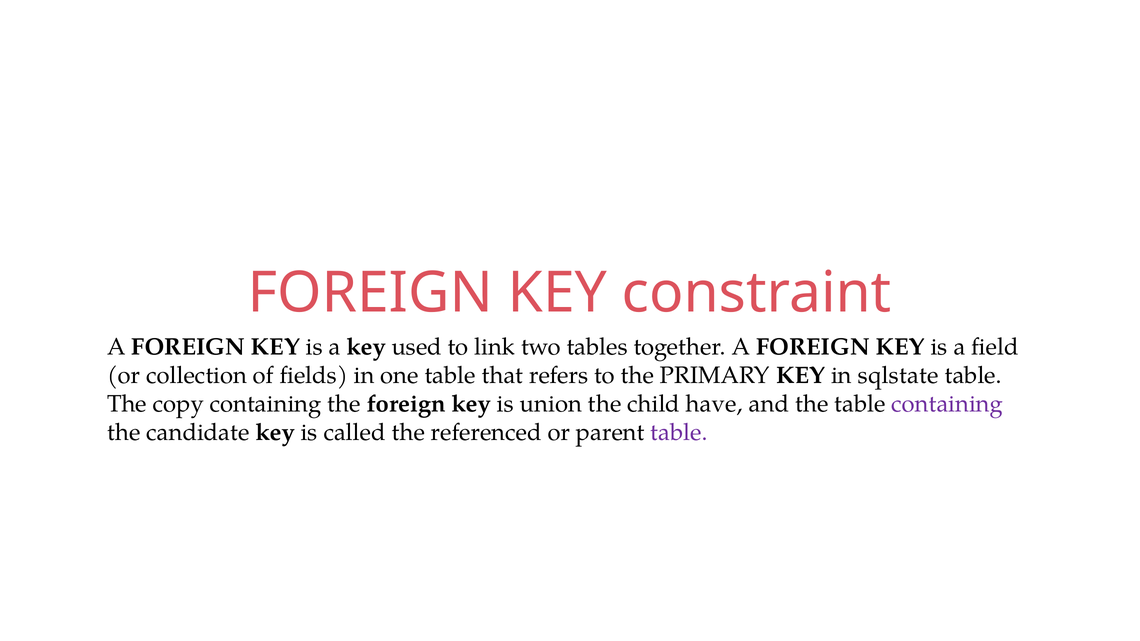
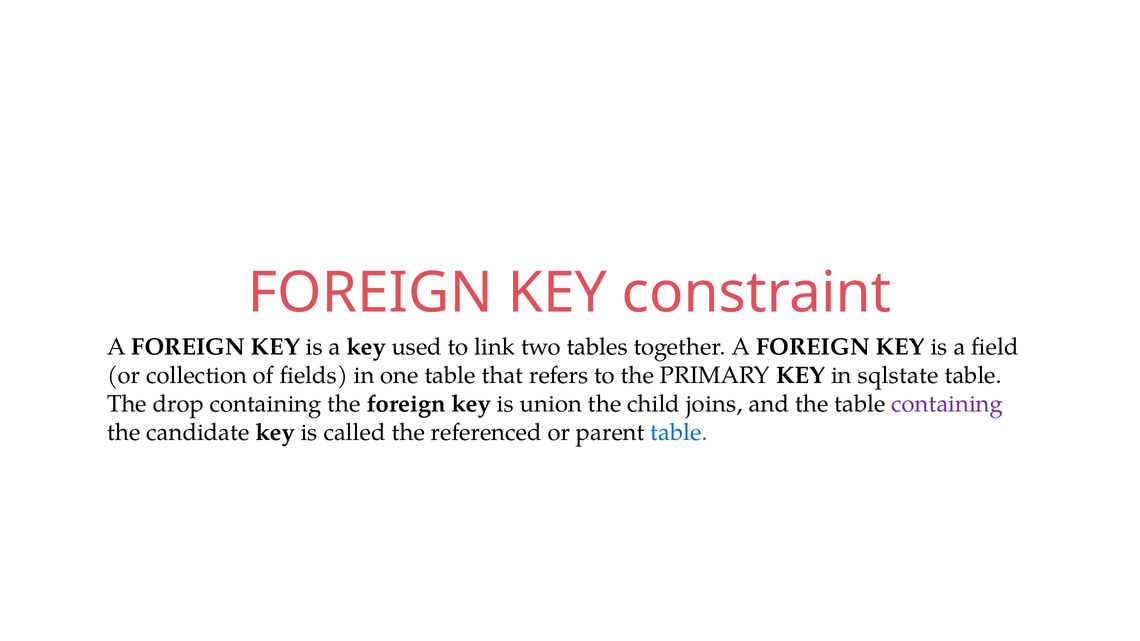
copy: copy -> drop (178, 404)
have: have -> joins (714, 404)
table colour: purple -> blue (679, 432)
